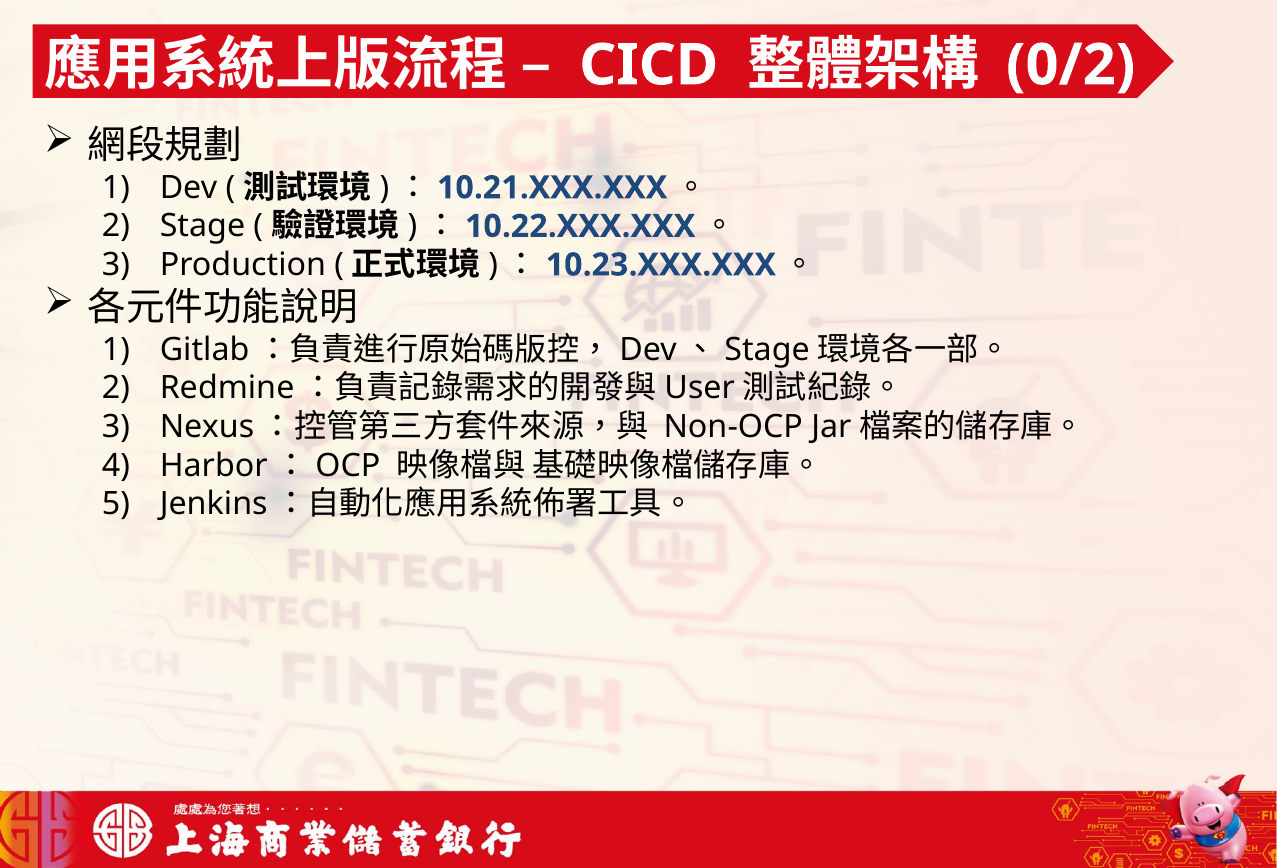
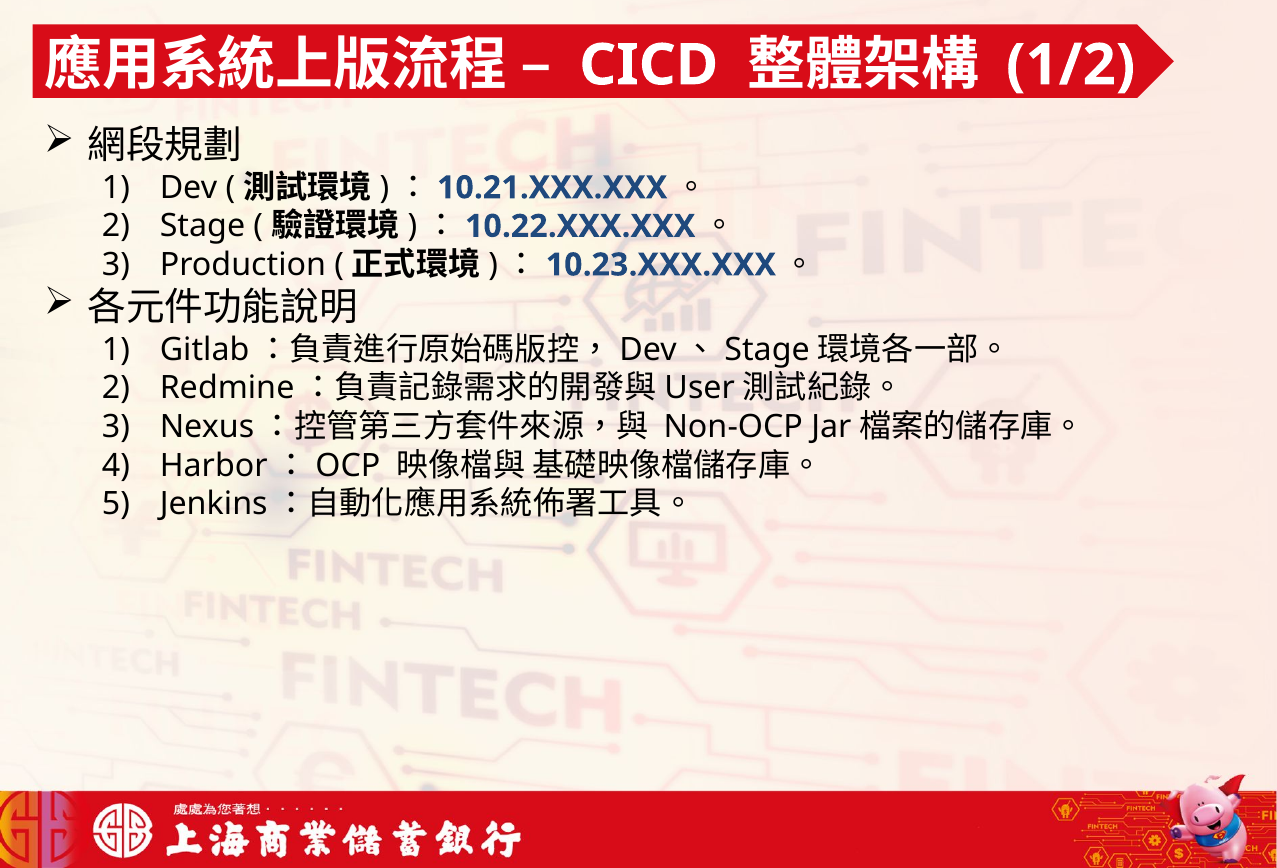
0/2: 0/2 -> 1/2 (1071, 65)
